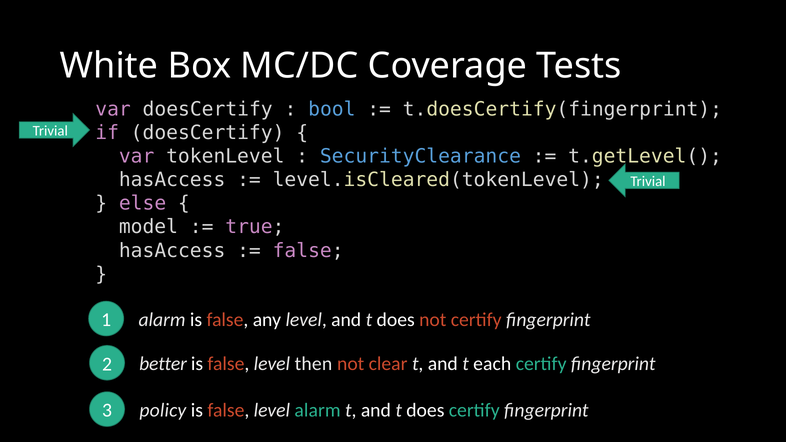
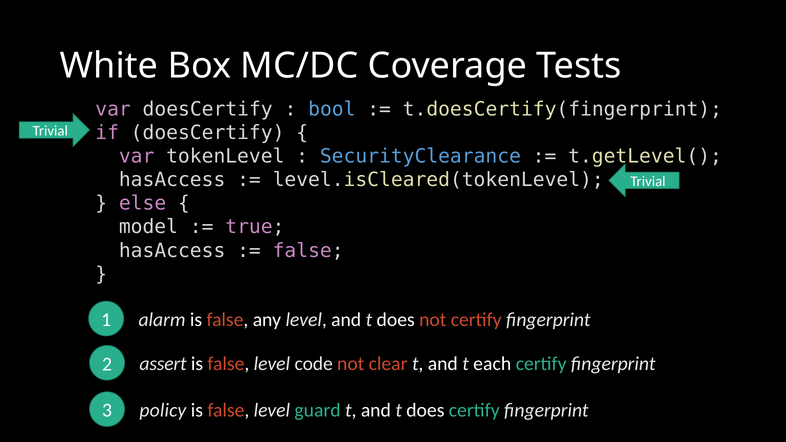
better: better -> assert (163, 364)
then: then -> code (314, 364)
level alarm: alarm -> guard (318, 410)
